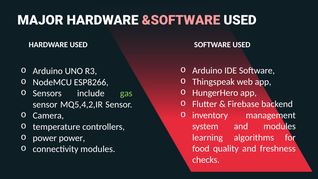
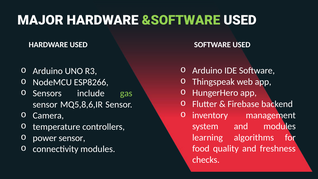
&SOFTWARE colour: pink -> light green (181, 20)
MQ5,4,2,IR: MQ5,4,2,IR -> MQ5,8,6,IR (81, 104)
power power: power -> sensor (72, 138)
